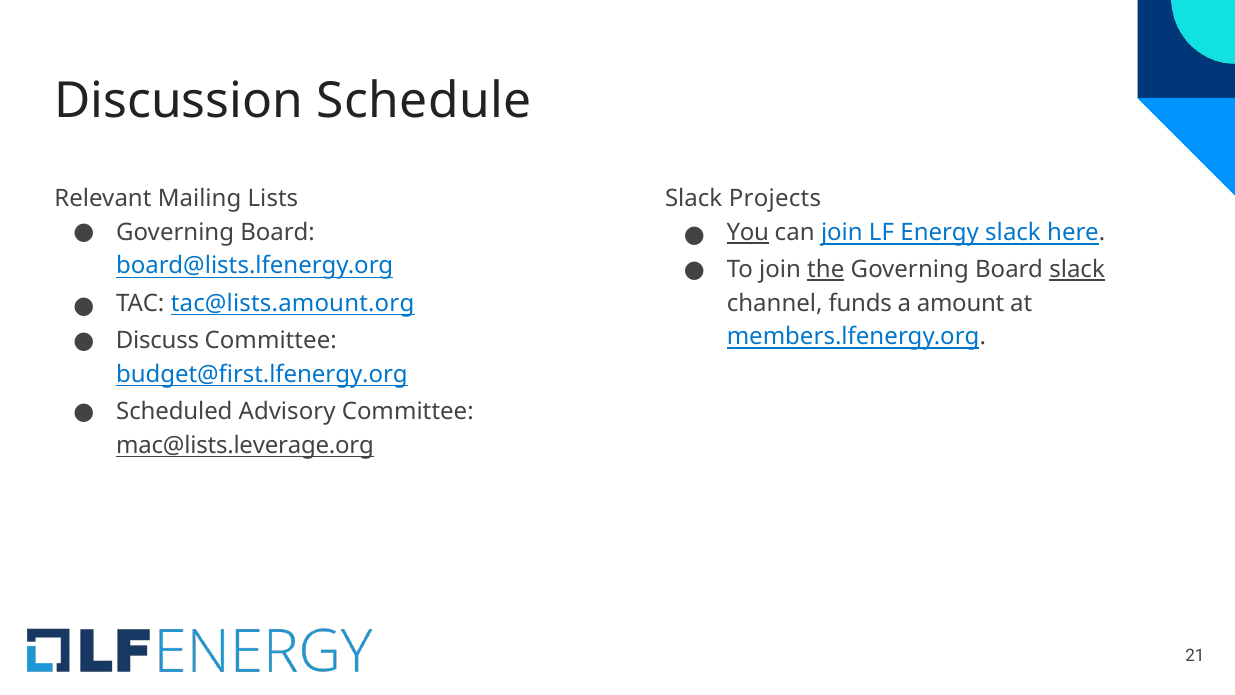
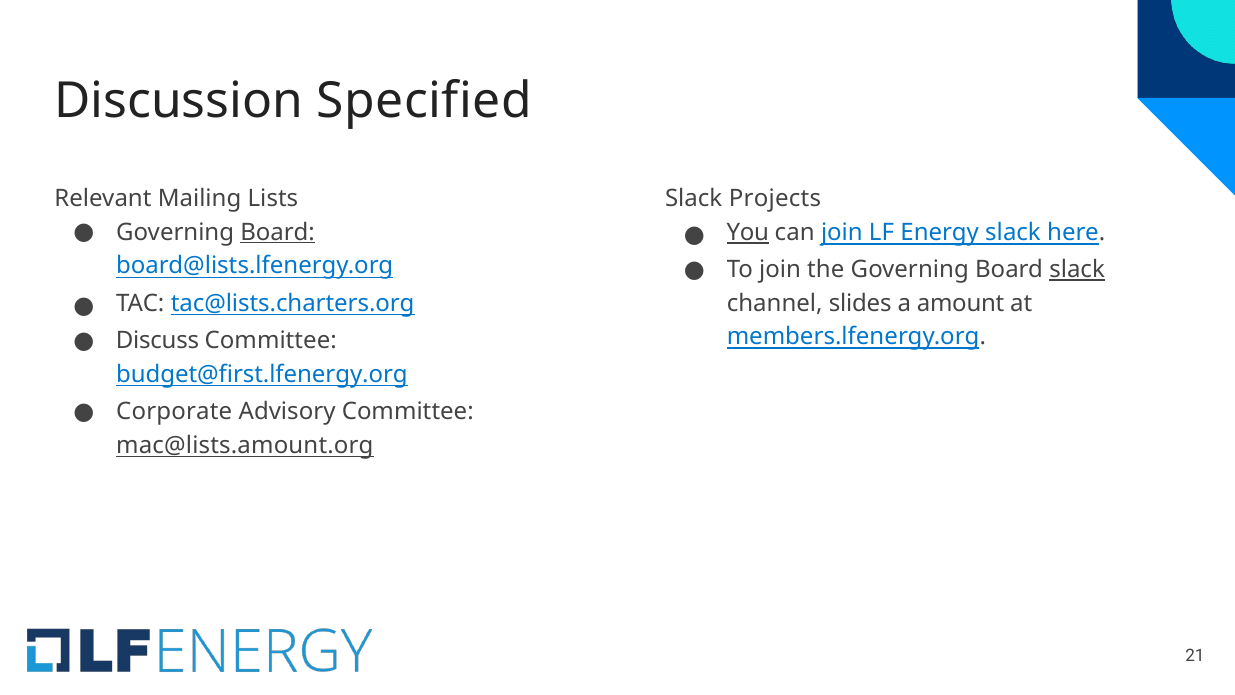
Schedule: Schedule -> Specified (424, 101)
Board underline: none -> present (278, 232)
the underline: present -> none (826, 270)
tac@lists.amount.org: tac@lists.amount.org -> tac@lists.charters.org (293, 303)
funds: funds -> slides (860, 303)
Scheduled: Scheduled -> Corporate (174, 411)
mac@lists.leverage.org: mac@lists.leverage.org -> mac@lists.amount.org (245, 445)
